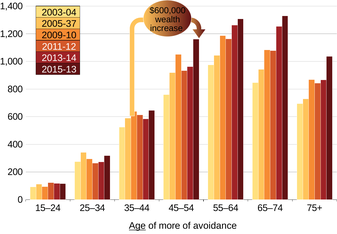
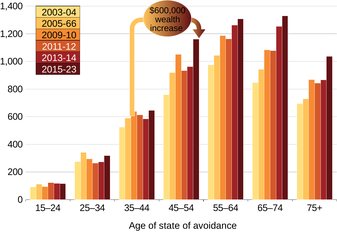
2005-37: 2005-37 -> 2005-66 (59, 24)
2015-13: 2015-13 -> 2015-23 (59, 69)
Age underline: present -> none (137, 225)
more: more -> state (169, 225)
